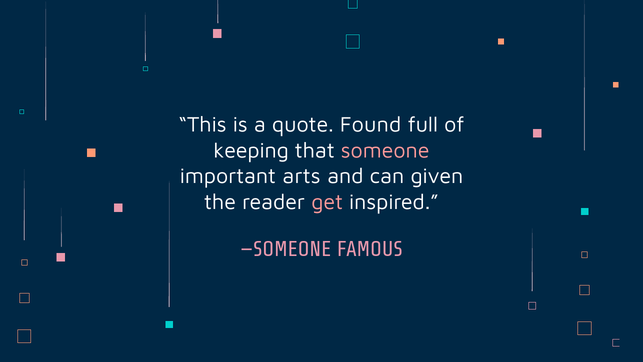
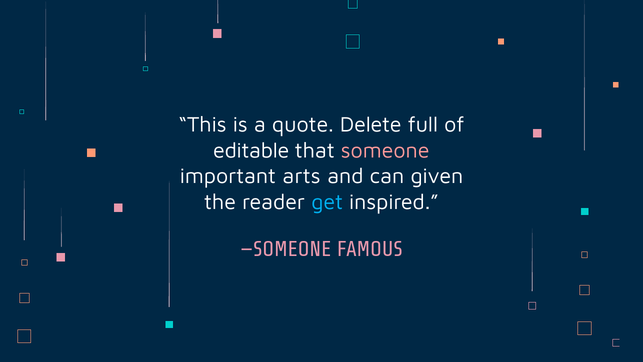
Found: Found -> Delete (371, 125)
keeping: keeping -> editable (251, 151)
get colour: pink -> light blue (327, 202)
